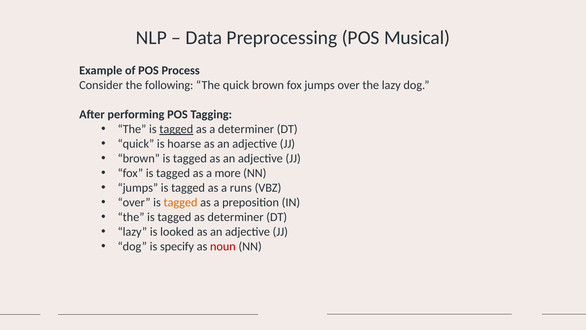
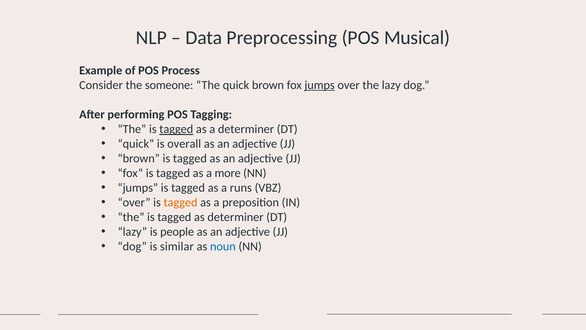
following: following -> someone (169, 85)
jumps underline: none -> present (320, 85)
hoarse: hoarse -> overall (184, 144)
looked: looked -> people (177, 232)
specify: specify -> similar (177, 246)
noun colour: red -> blue (223, 246)
